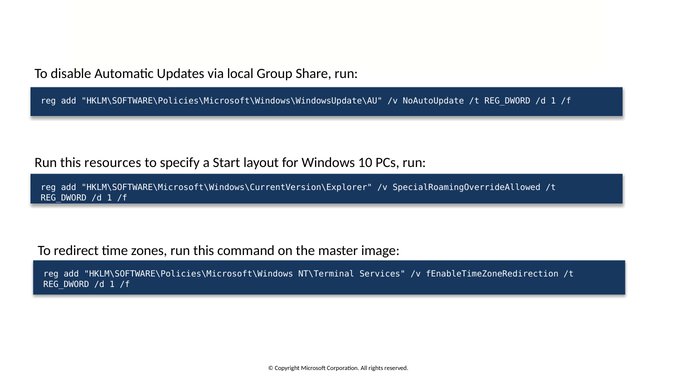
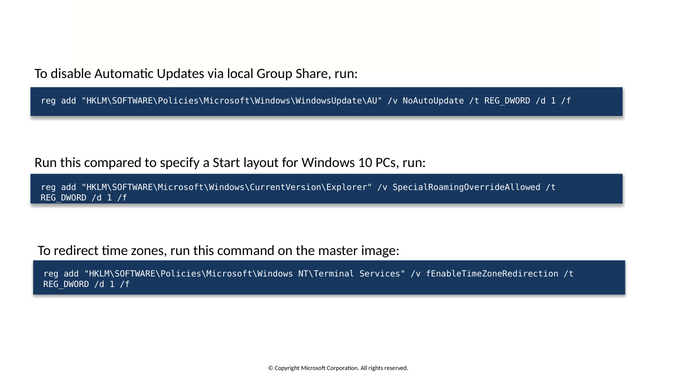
resources: resources -> compared (113, 163)
